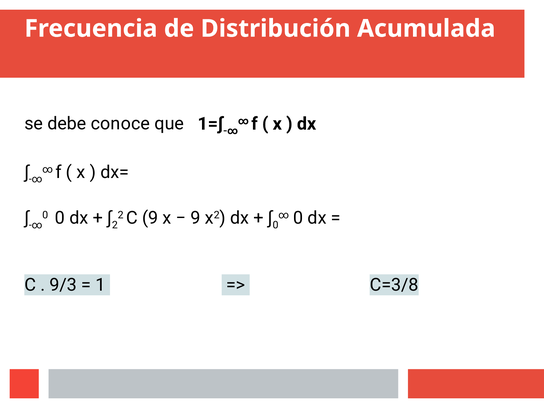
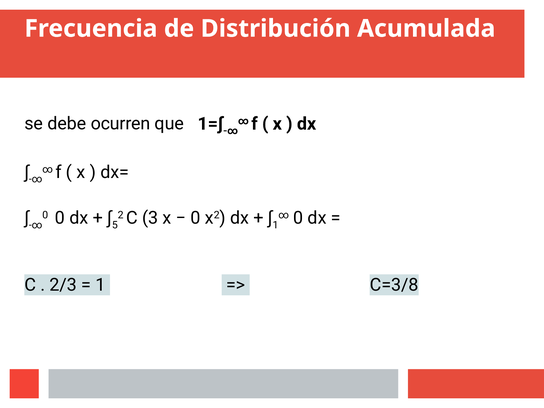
conoce: conoce -> ocurren (121, 124)
2: 2 -> 5 (115, 225)
C 9: 9 -> 3 (150, 218)
9: 9 -> 0 (195, 218)
0: 0 -> 1 (275, 225)
9/3: 9/3 -> 2/3 (63, 285)
